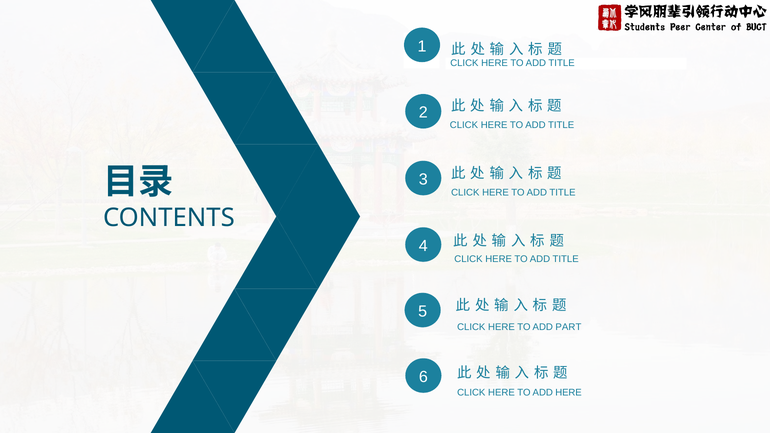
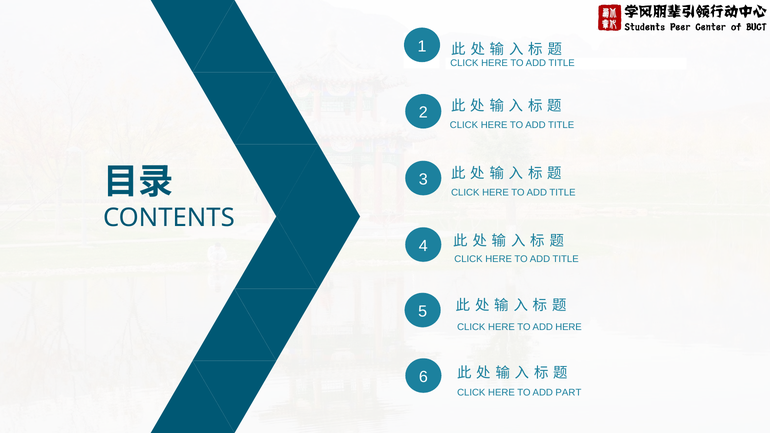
ADD PART: PART -> HERE (569, 327)
ADD HERE: HERE -> PART (568, 393)
